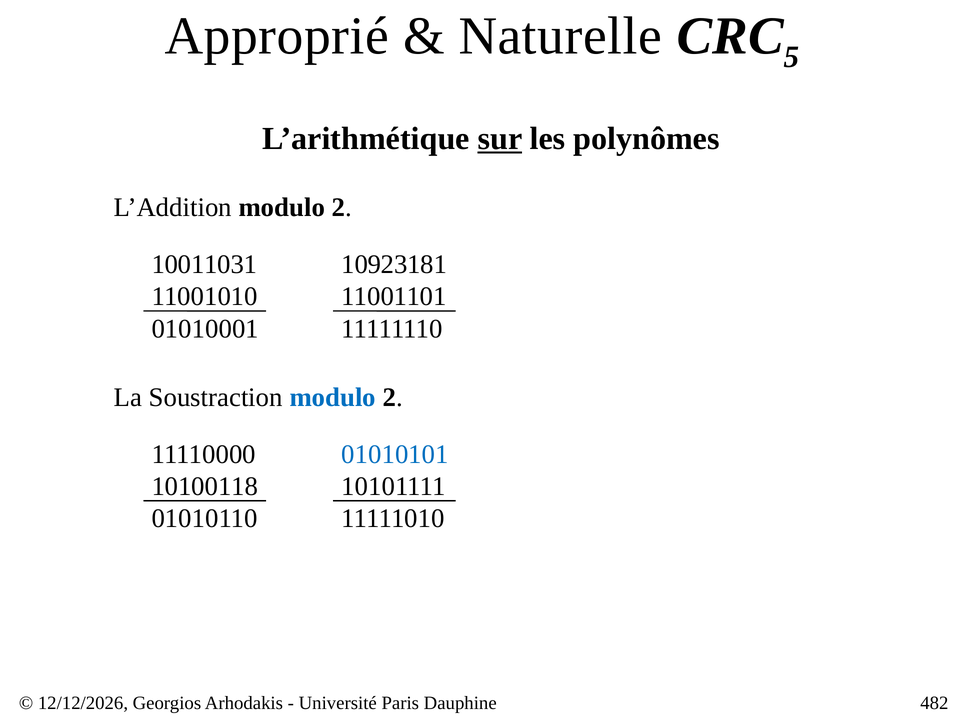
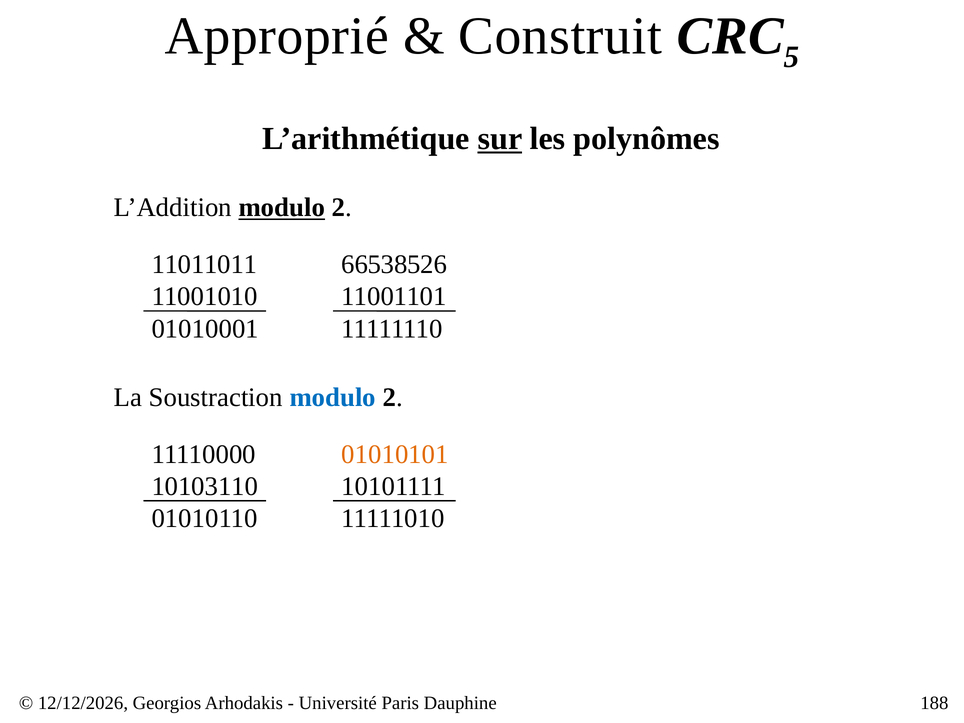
Naturelle: Naturelle -> Construit (560, 36)
modulo underline: none -> present (282, 208)
10011031: 10011031 -> 11011011 (204, 264)
10923181: 10923181 -> 66538526 (394, 264)
01010101 colour: blue -> orange (395, 454)
10100118: 10100118 -> 10103110 (205, 486)
482: 482 -> 188 (934, 703)
